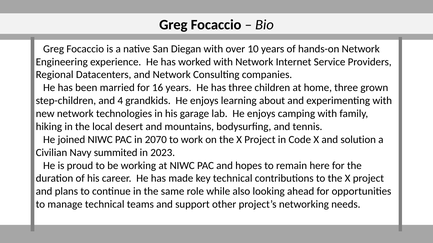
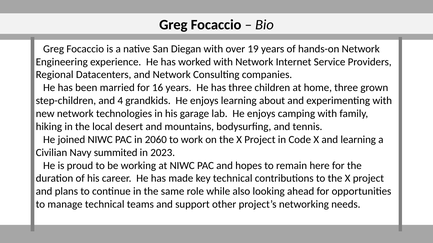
10: 10 -> 19 (253, 49)
2070: 2070 -> 2060 (156, 140)
and solution: solution -> learning (358, 140)
